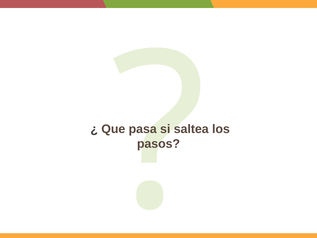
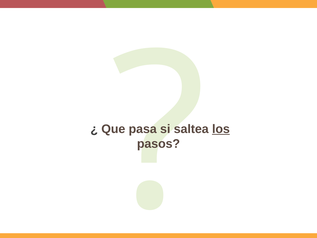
los underline: none -> present (221, 129)
